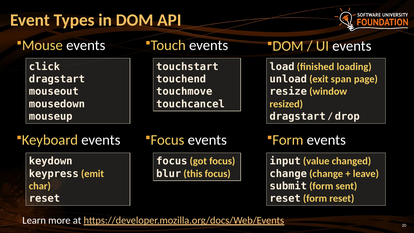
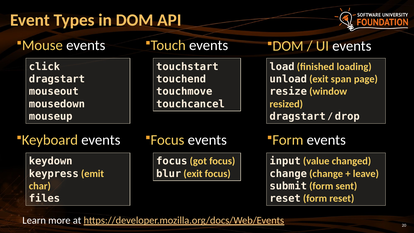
blur this: this -> exit (193, 174)
reset: reset -> files (44, 198)
